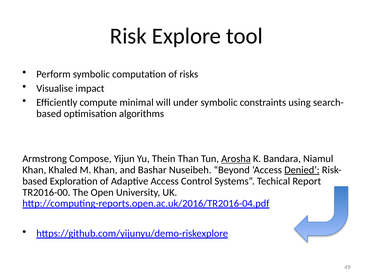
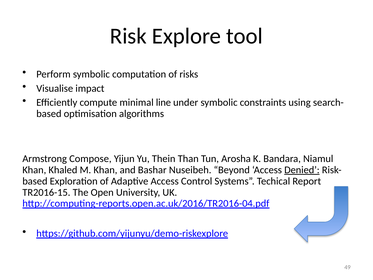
will: will -> line (163, 102)
Arosha underline: present -> none (236, 159)
TR2016-00: TR2016-00 -> TR2016-15 (46, 192)
